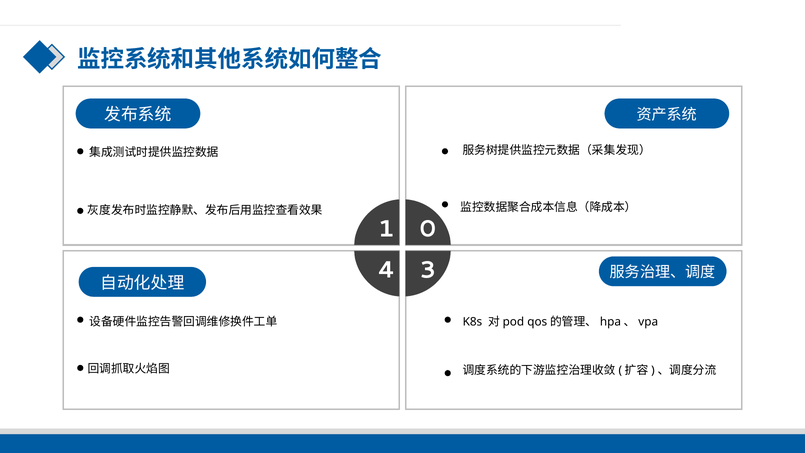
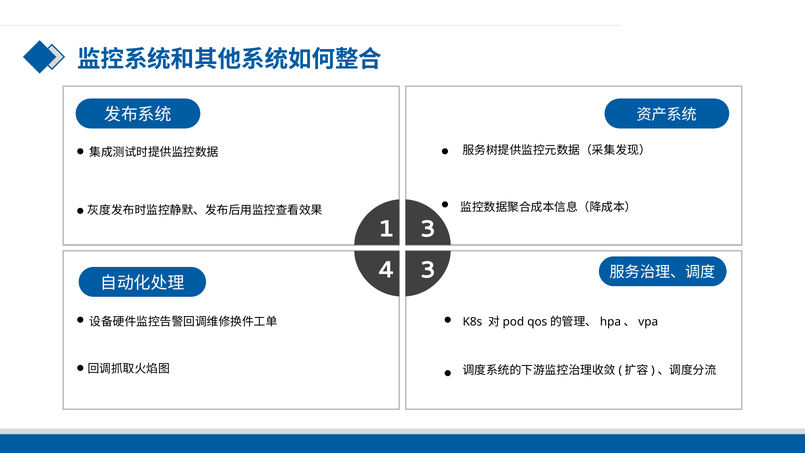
1 0: 0 -> 3 (428, 229)
